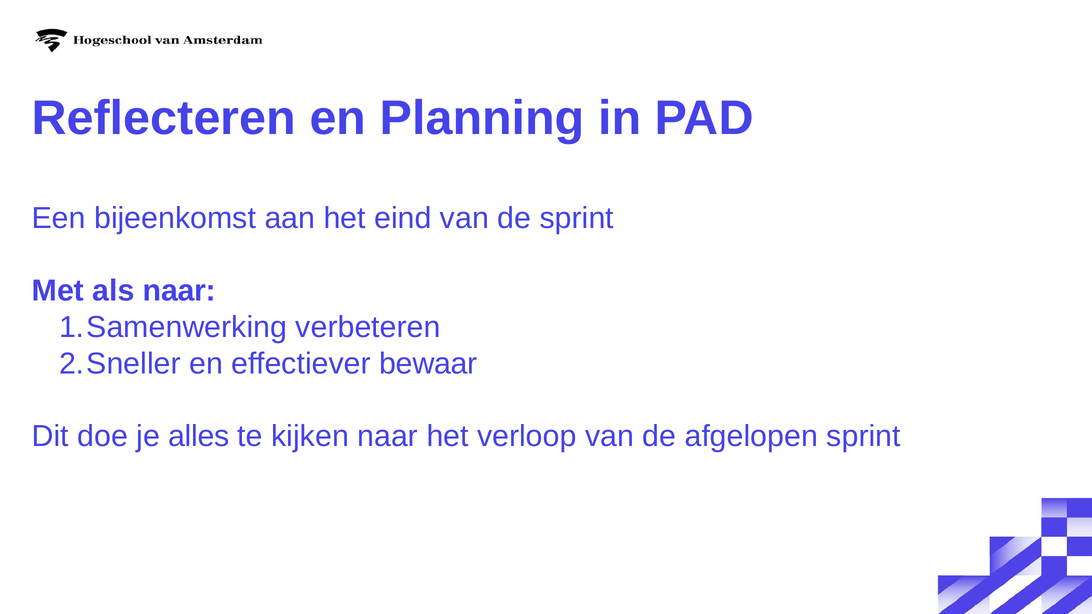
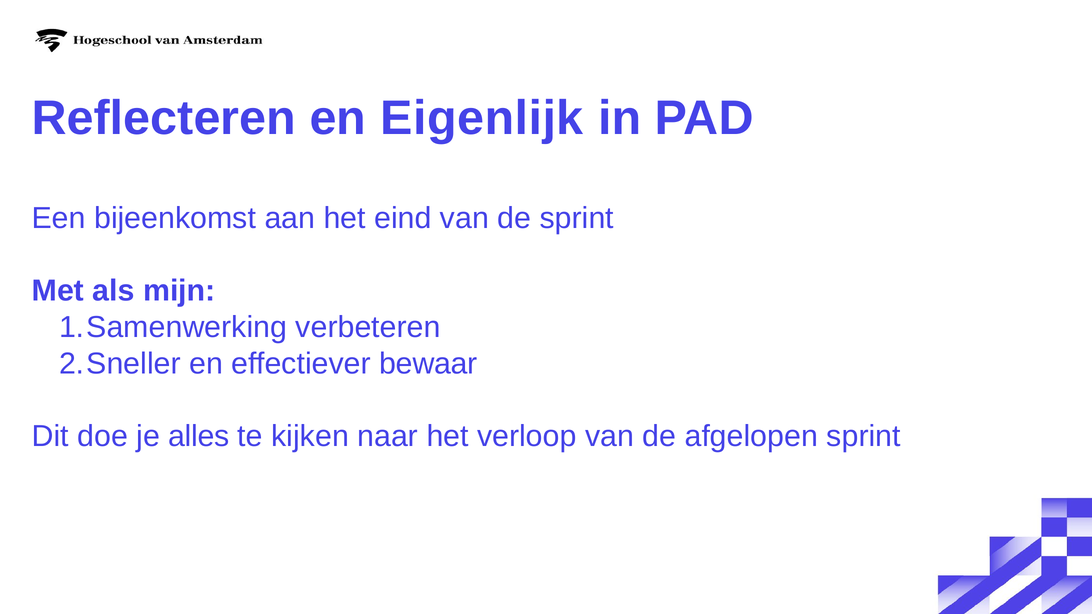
Planning: Planning -> Eigenlijk (482, 119)
als naar: naar -> mijn (179, 291)
